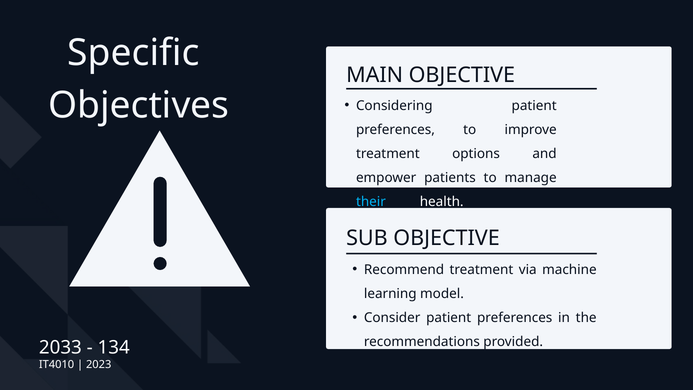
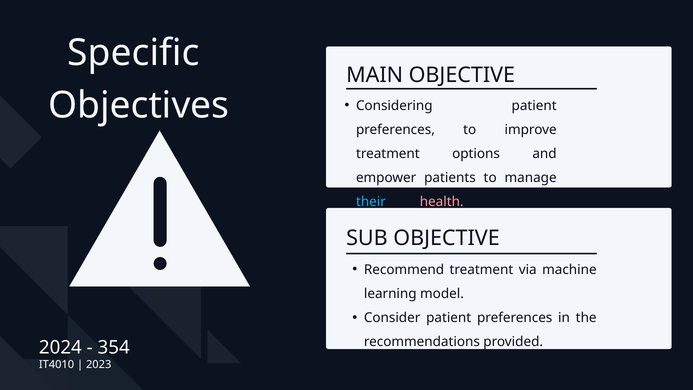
health colour: white -> pink (442, 202)
2033: 2033 -> 2024 (60, 347)
134: 134 -> 354 (114, 347)
